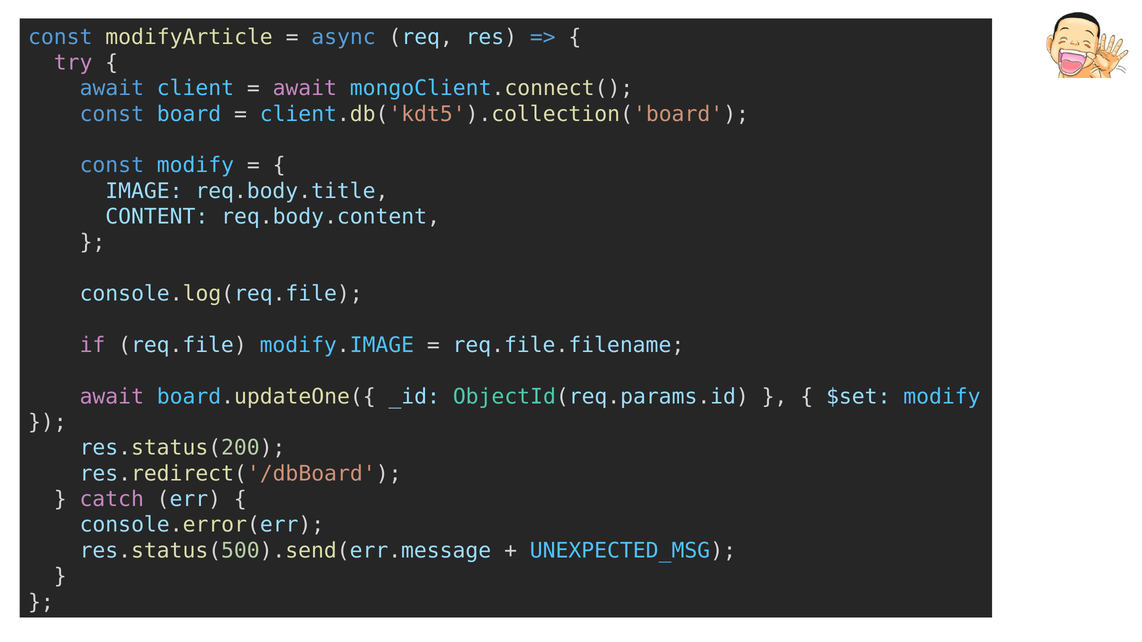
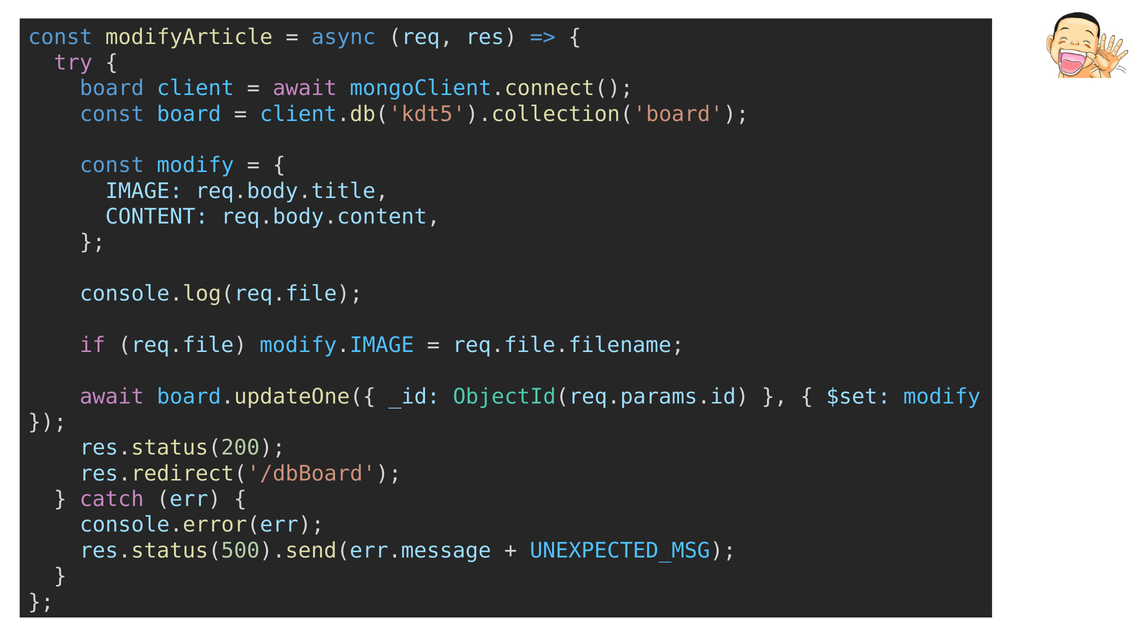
await: await -> board (112, 88)
